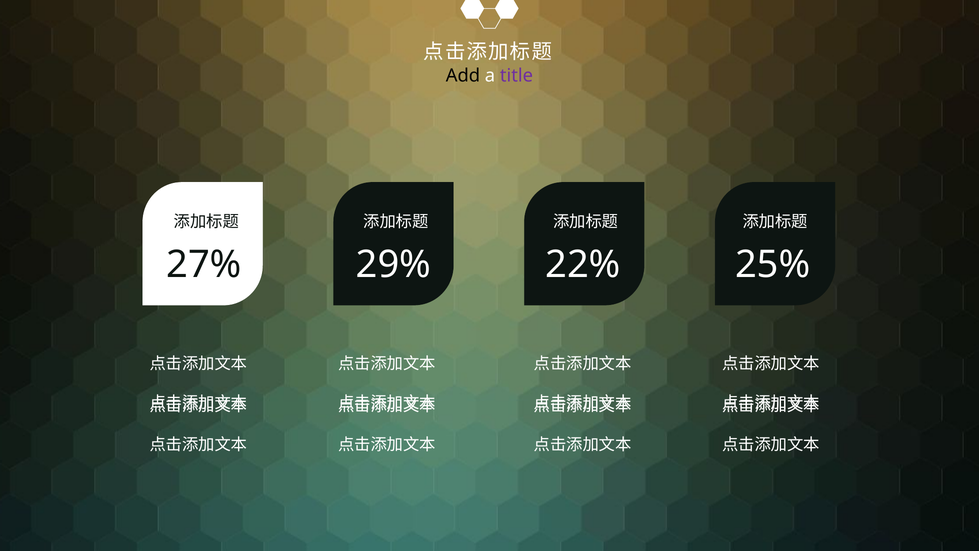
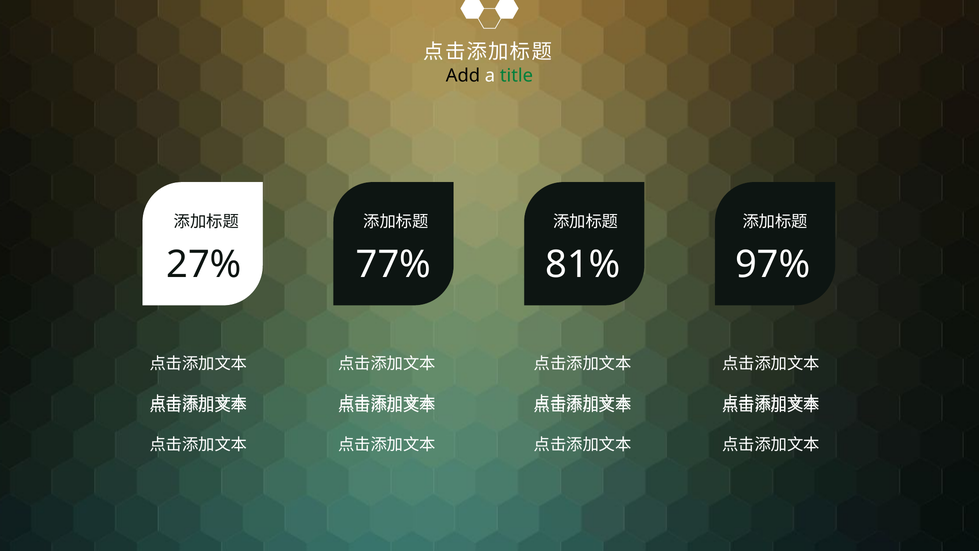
title colour: purple -> green (516, 76)
29%: 29% -> 77% (394, 264)
22%: 22% -> 81% (583, 264)
25%: 25% -> 97% (773, 264)
